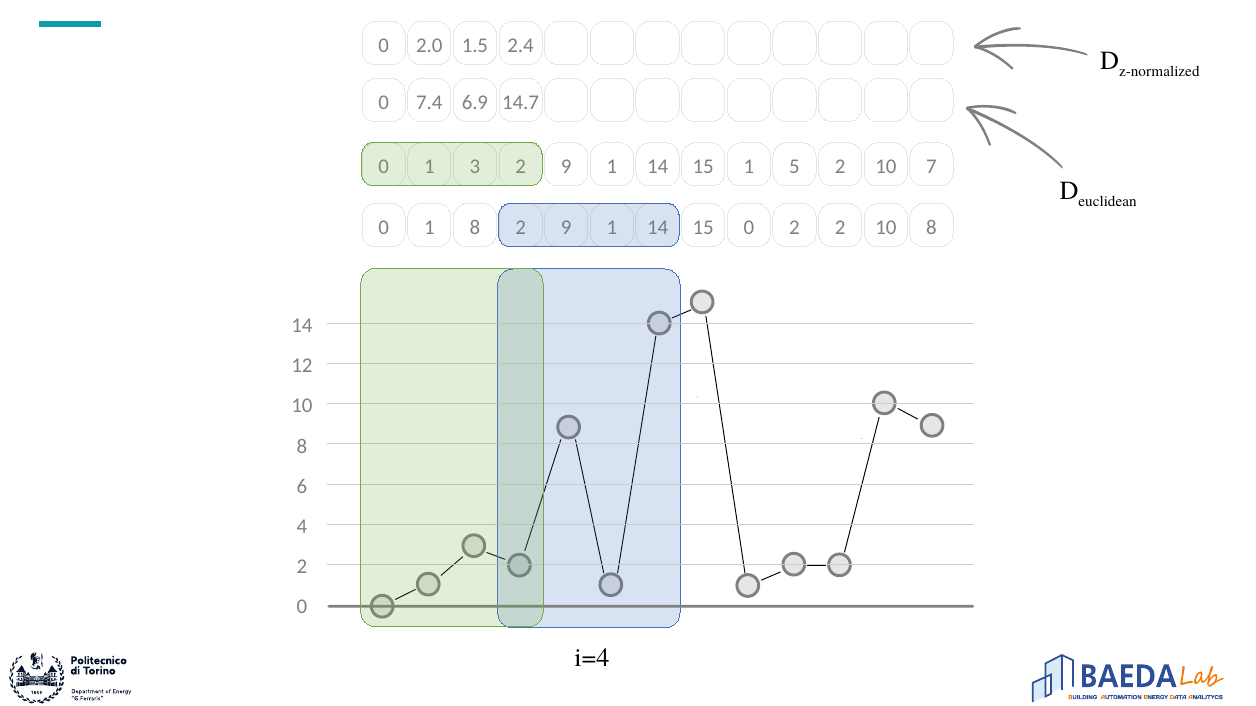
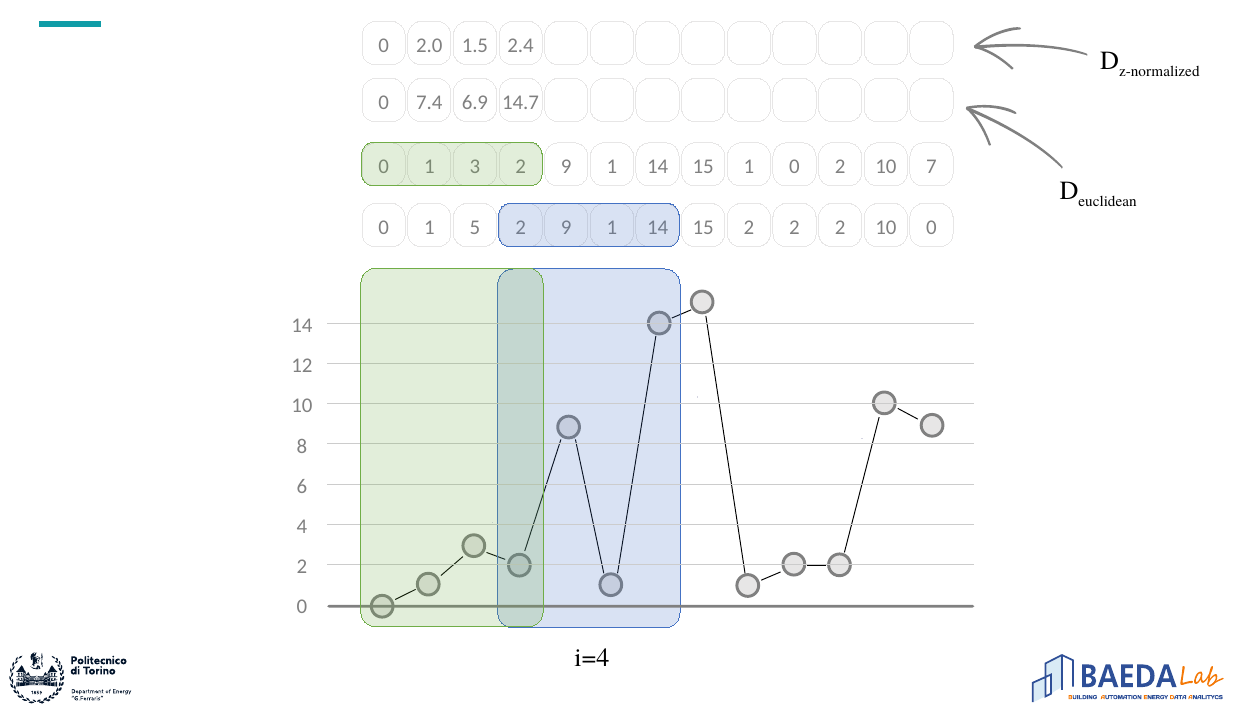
1 5: 5 -> 0 (794, 167)
1 8: 8 -> 5 (475, 228)
0: 0 -> 2 (749, 228)
2 2 10 8: 8 -> 0 (931, 228)
